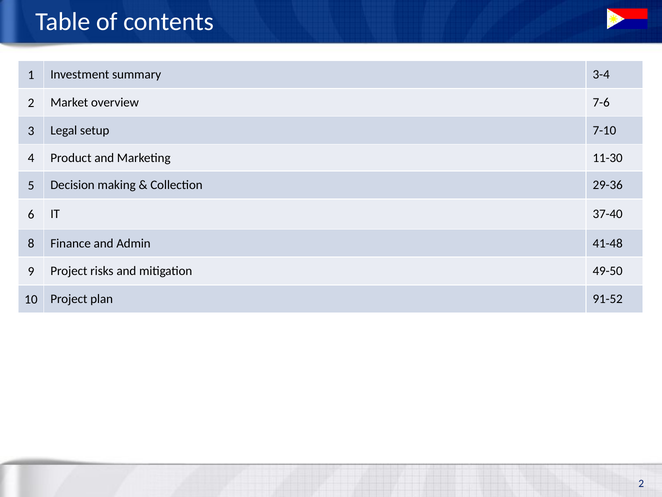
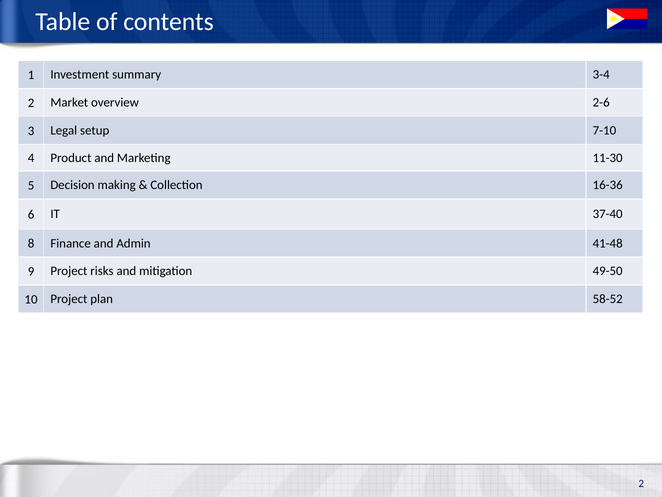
7-6: 7-6 -> 2-6 (601, 102)
29-36: 29-36 -> 16-36 (608, 185)
91-52: 91-52 -> 58-52 (608, 299)
